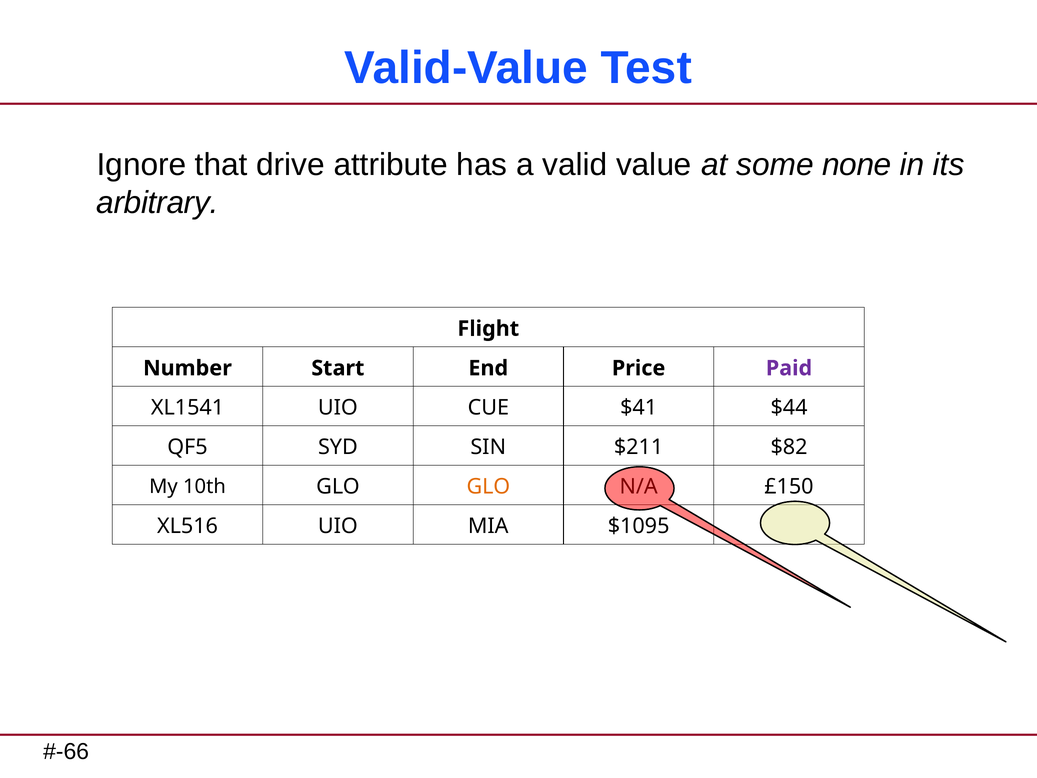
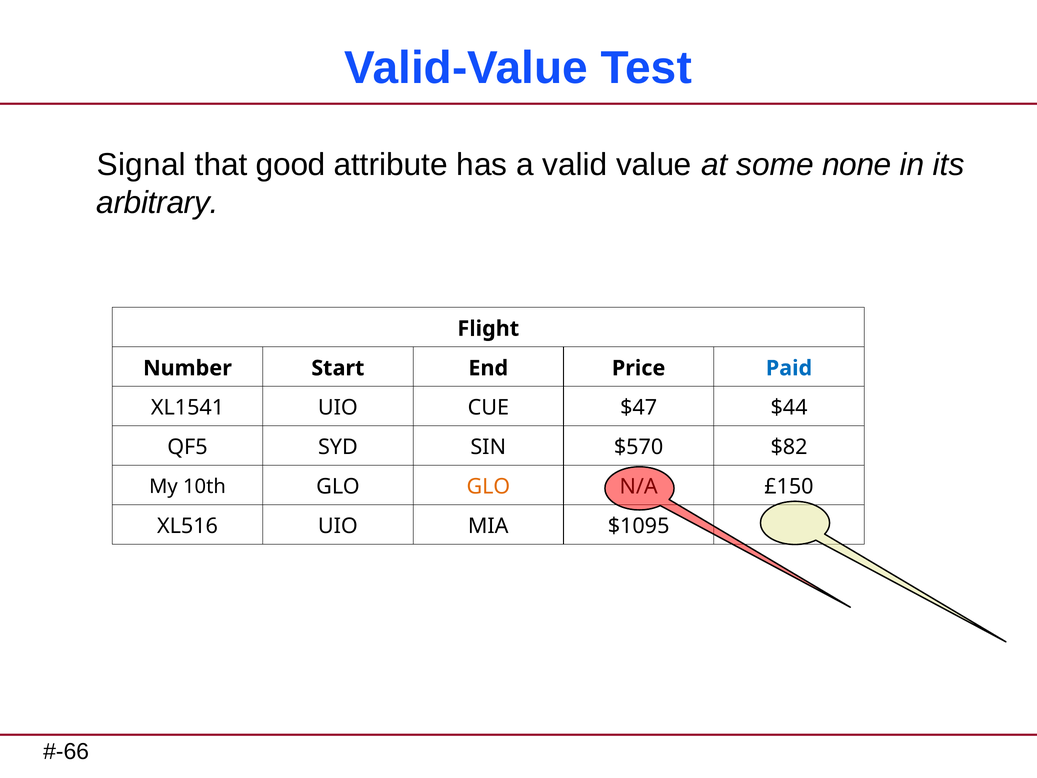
Ignore: Ignore -> Signal (141, 165)
drive: drive -> good (291, 165)
Paid colour: purple -> blue (789, 368)
$41: $41 -> $47 (639, 408)
$211: $211 -> $570 (639, 447)
